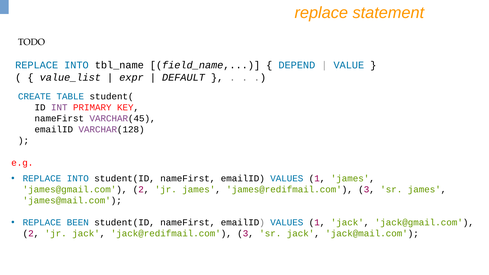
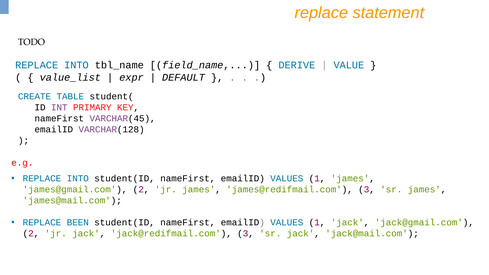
DEPEND: DEPEND -> DERIVE (297, 65)
